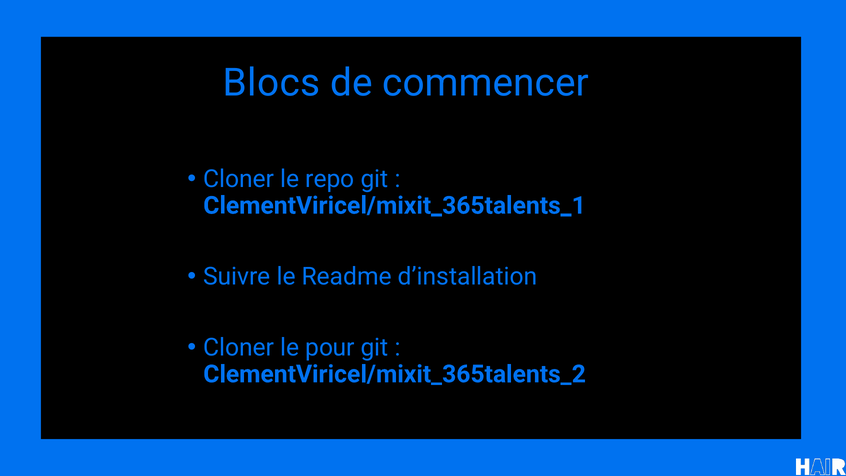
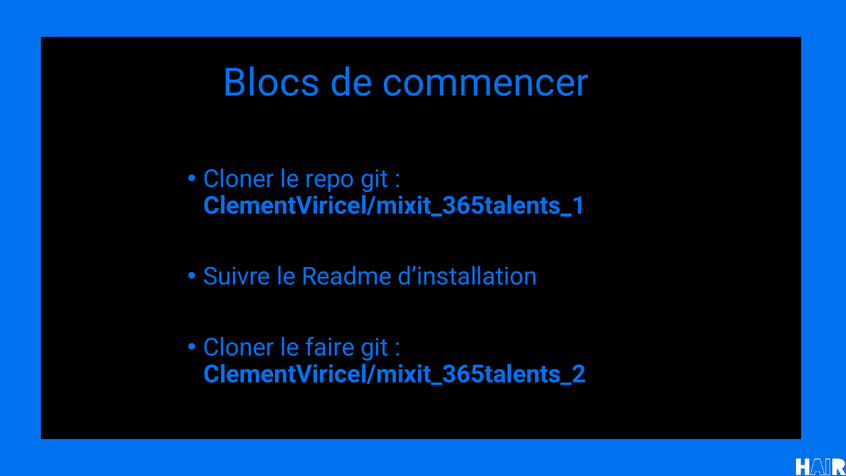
pour: pour -> faire (330, 347)
